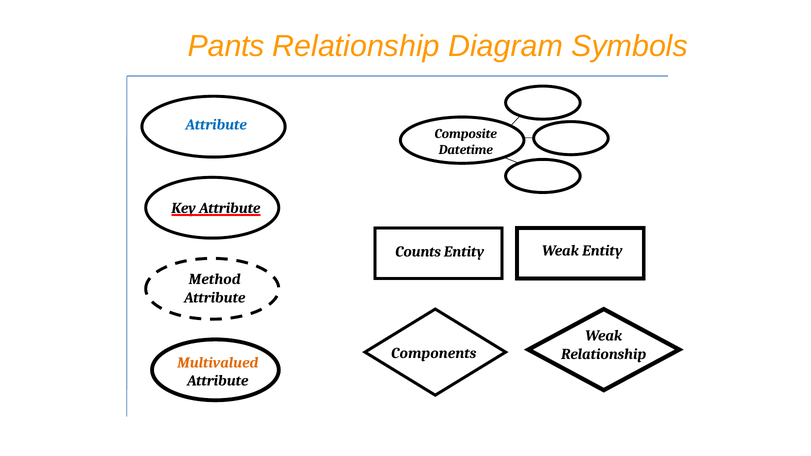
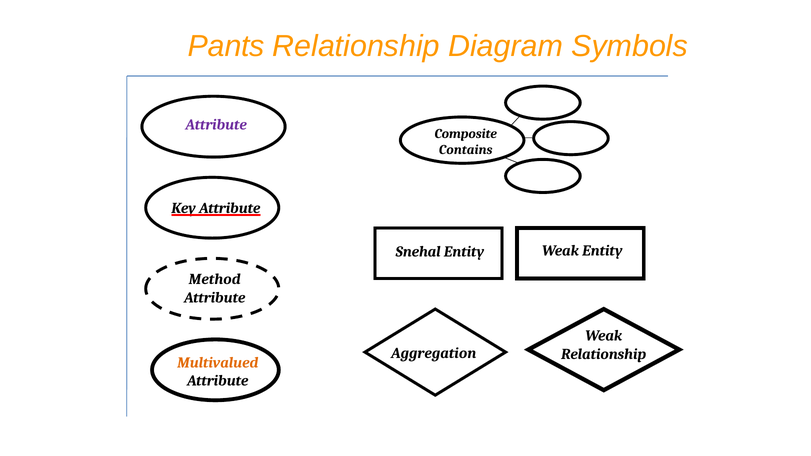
Attribute colour: blue -> purple (216, 125)
Datetime: Datetime -> Contains (466, 150)
Counts: Counts -> Snehal (418, 252)
Components: Components -> Aggregation (434, 353)
